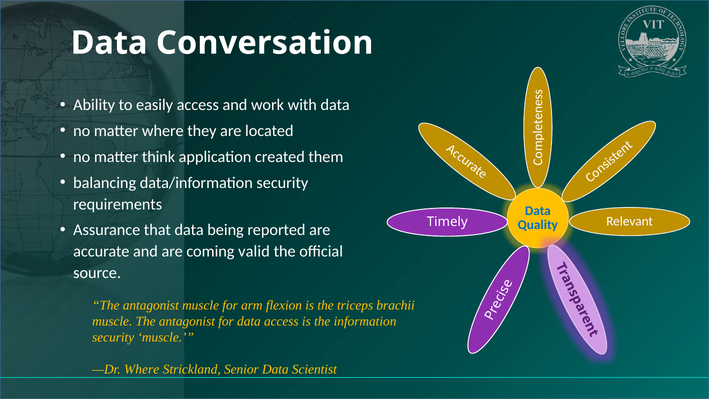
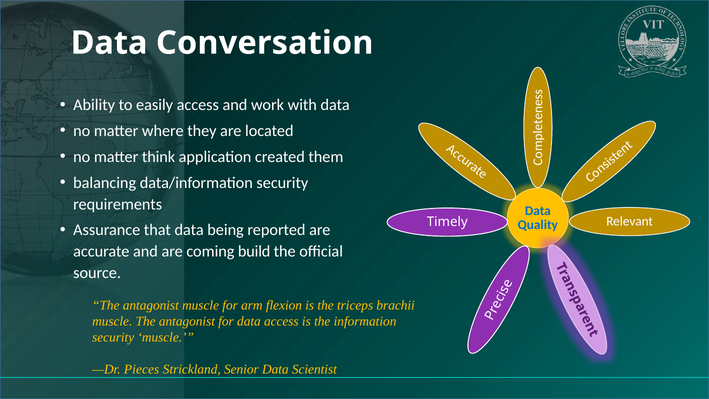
valid: valid -> build (254, 251)
—Dr Where: Where -> Pieces (142, 369)
